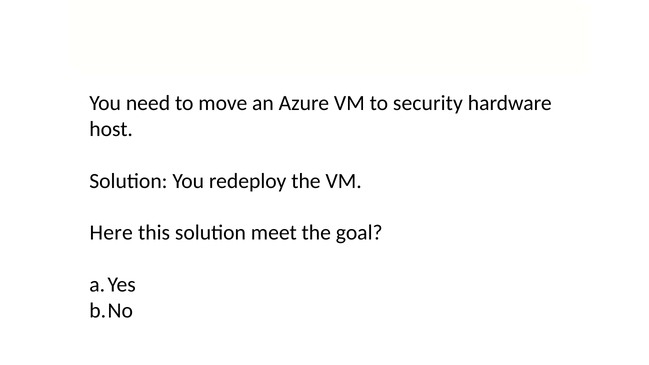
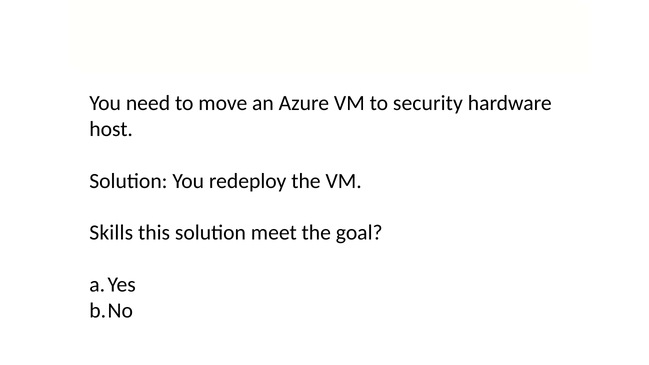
Here: Here -> Skills (111, 233)
